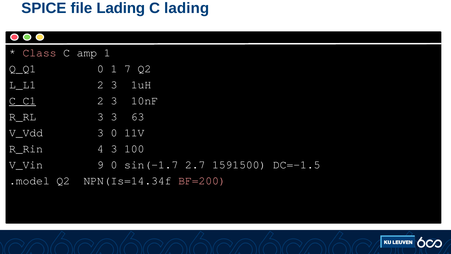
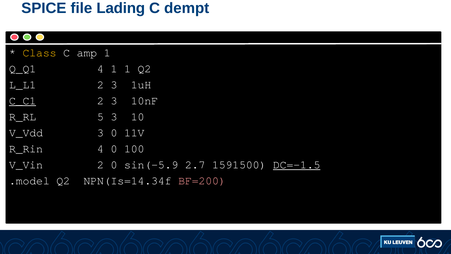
C lading: lading -> dempt (187, 8)
Class colour: pink -> yellow (40, 53)
Q_Q1 0: 0 -> 4 (100, 69)
1 7: 7 -> 1 (128, 69)
R_RL 3: 3 -> 5 (100, 117)
63: 63 -> 10 (138, 117)
4 3: 3 -> 0 (114, 149)
V_Vin 9: 9 -> 2 (100, 165)
sin(-1.7: sin(-1.7 -> sin(-5.9 (151, 165)
DC=-1.5 underline: none -> present (297, 165)
